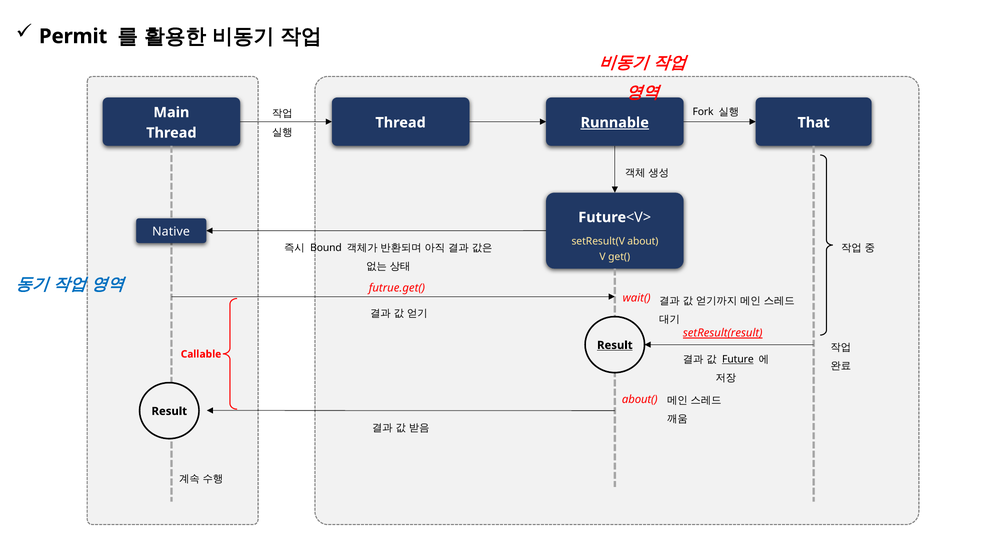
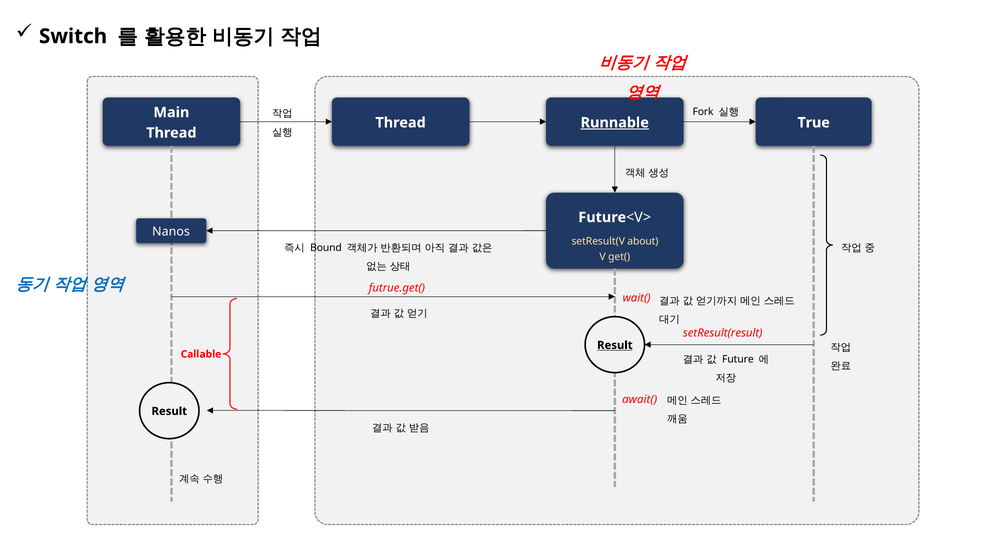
Permit: Permit -> Switch (73, 36)
That: That -> True (814, 123)
Native: Native -> Nanos (171, 231)
setResult(result underline: present -> none (723, 333)
Future underline: present -> none (738, 359)
about(: about( -> await( (640, 399)
